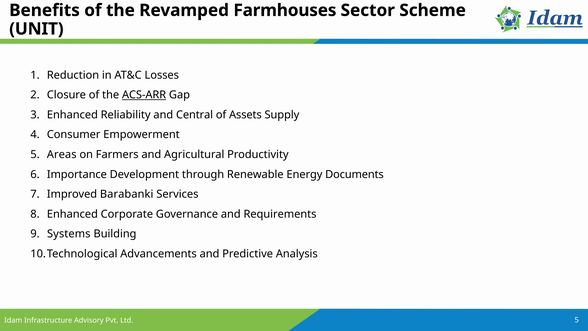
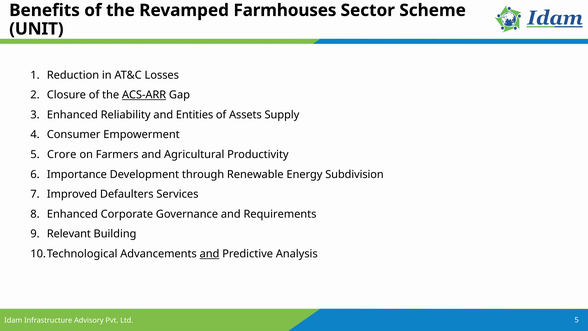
Central: Central -> Entities (195, 115)
Areas: Areas -> Crore (62, 154)
Documents: Documents -> Subdivision (354, 174)
Barabanki: Barabanki -> Defaulters (127, 194)
Systems: Systems -> Relevant (69, 234)
and underline: none -> present (210, 254)
